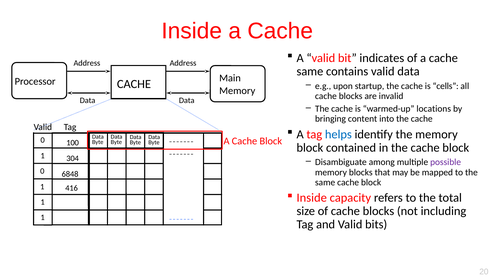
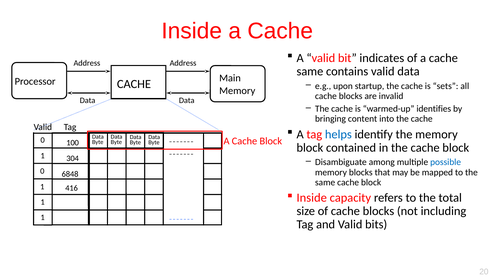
cells: cells -> sets (446, 86)
locations: locations -> identifies (434, 109)
possible colour: purple -> blue (446, 162)
